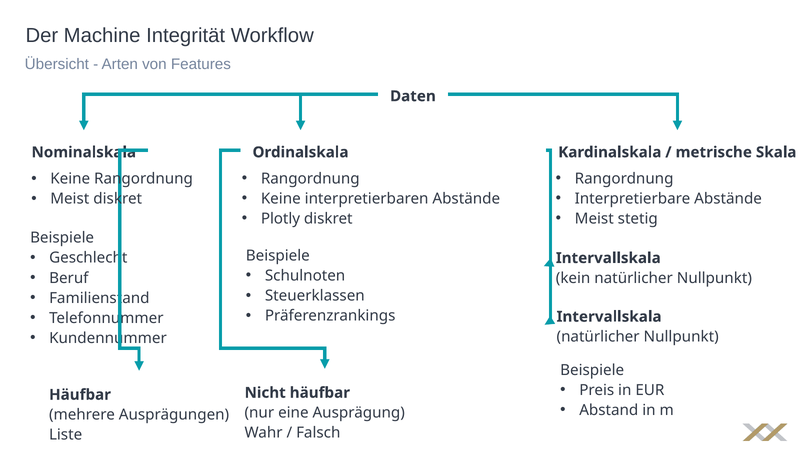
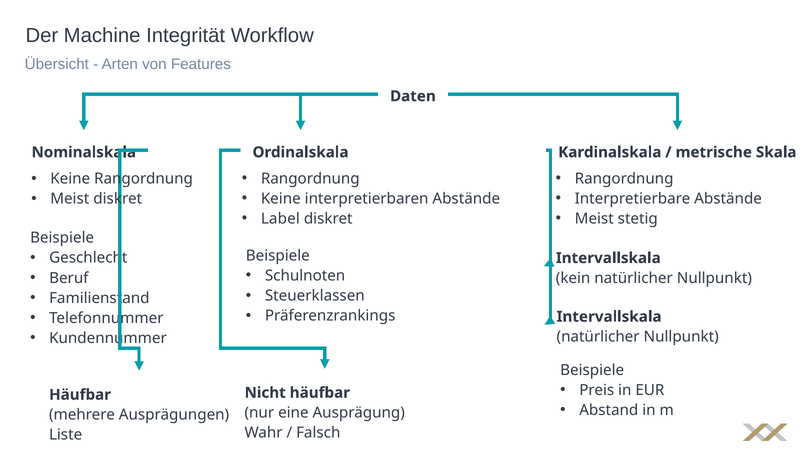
Plotly: Plotly -> Label (280, 219)
